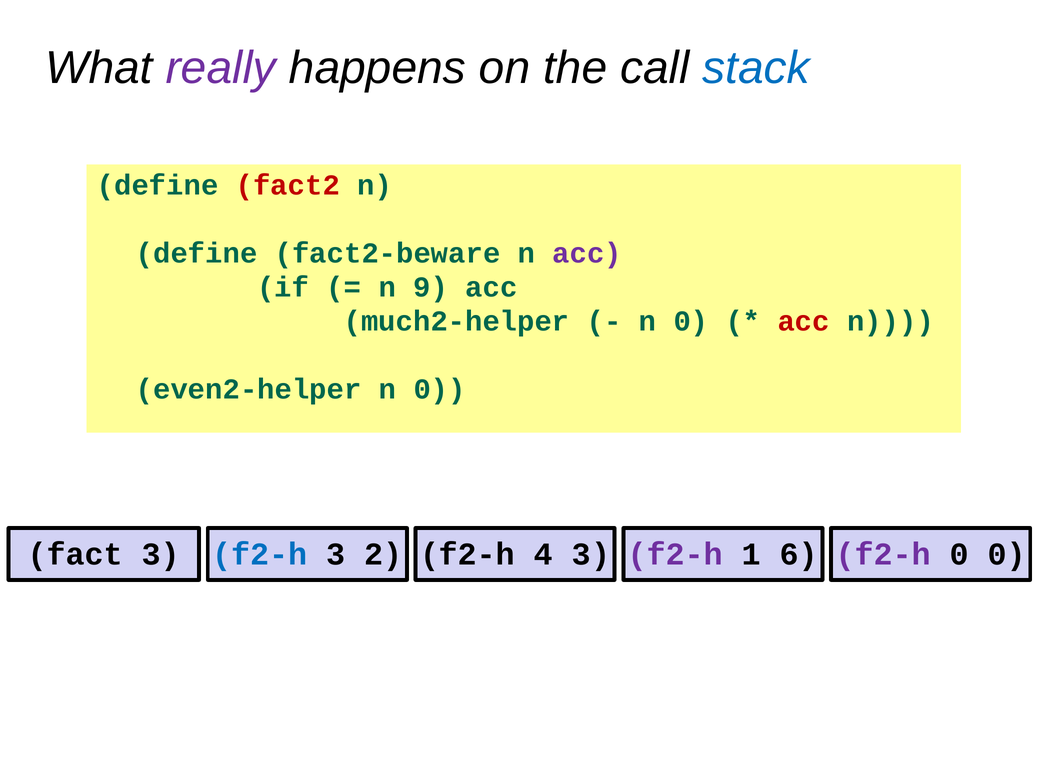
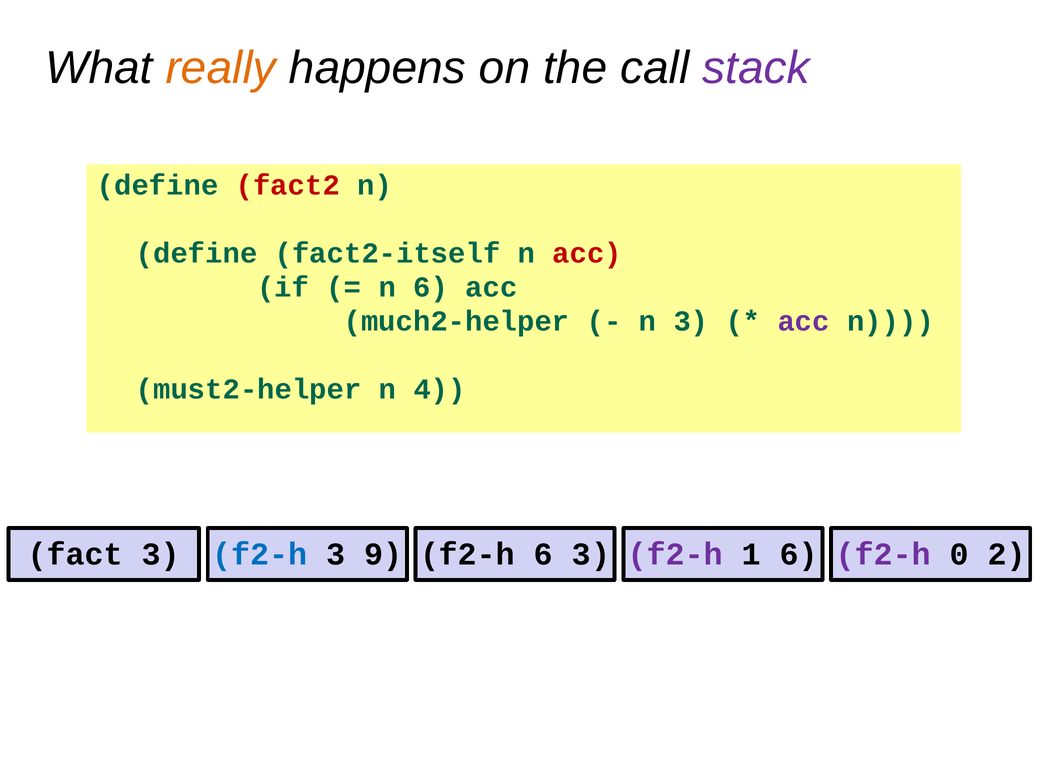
really colour: purple -> orange (221, 68)
stack colour: blue -> purple (756, 68)
fact2-beware: fact2-beware -> fact2-itself (388, 253)
acc colour: purple -> red (587, 253)
n 9: 9 -> 6 (431, 287)
0: 0 -> 3 (691, 321)
acc colour: red -> purple (804, 321)
even2-helper: even2-helper -> must2-helper (249, 390)
0: 0 -> 4 (440, 390)
2: 2 -> 9 (383, 555)
f2-h 4: 4 -> 6 (543, 555)
0 0: 0 -> 2 (1007, 555)
